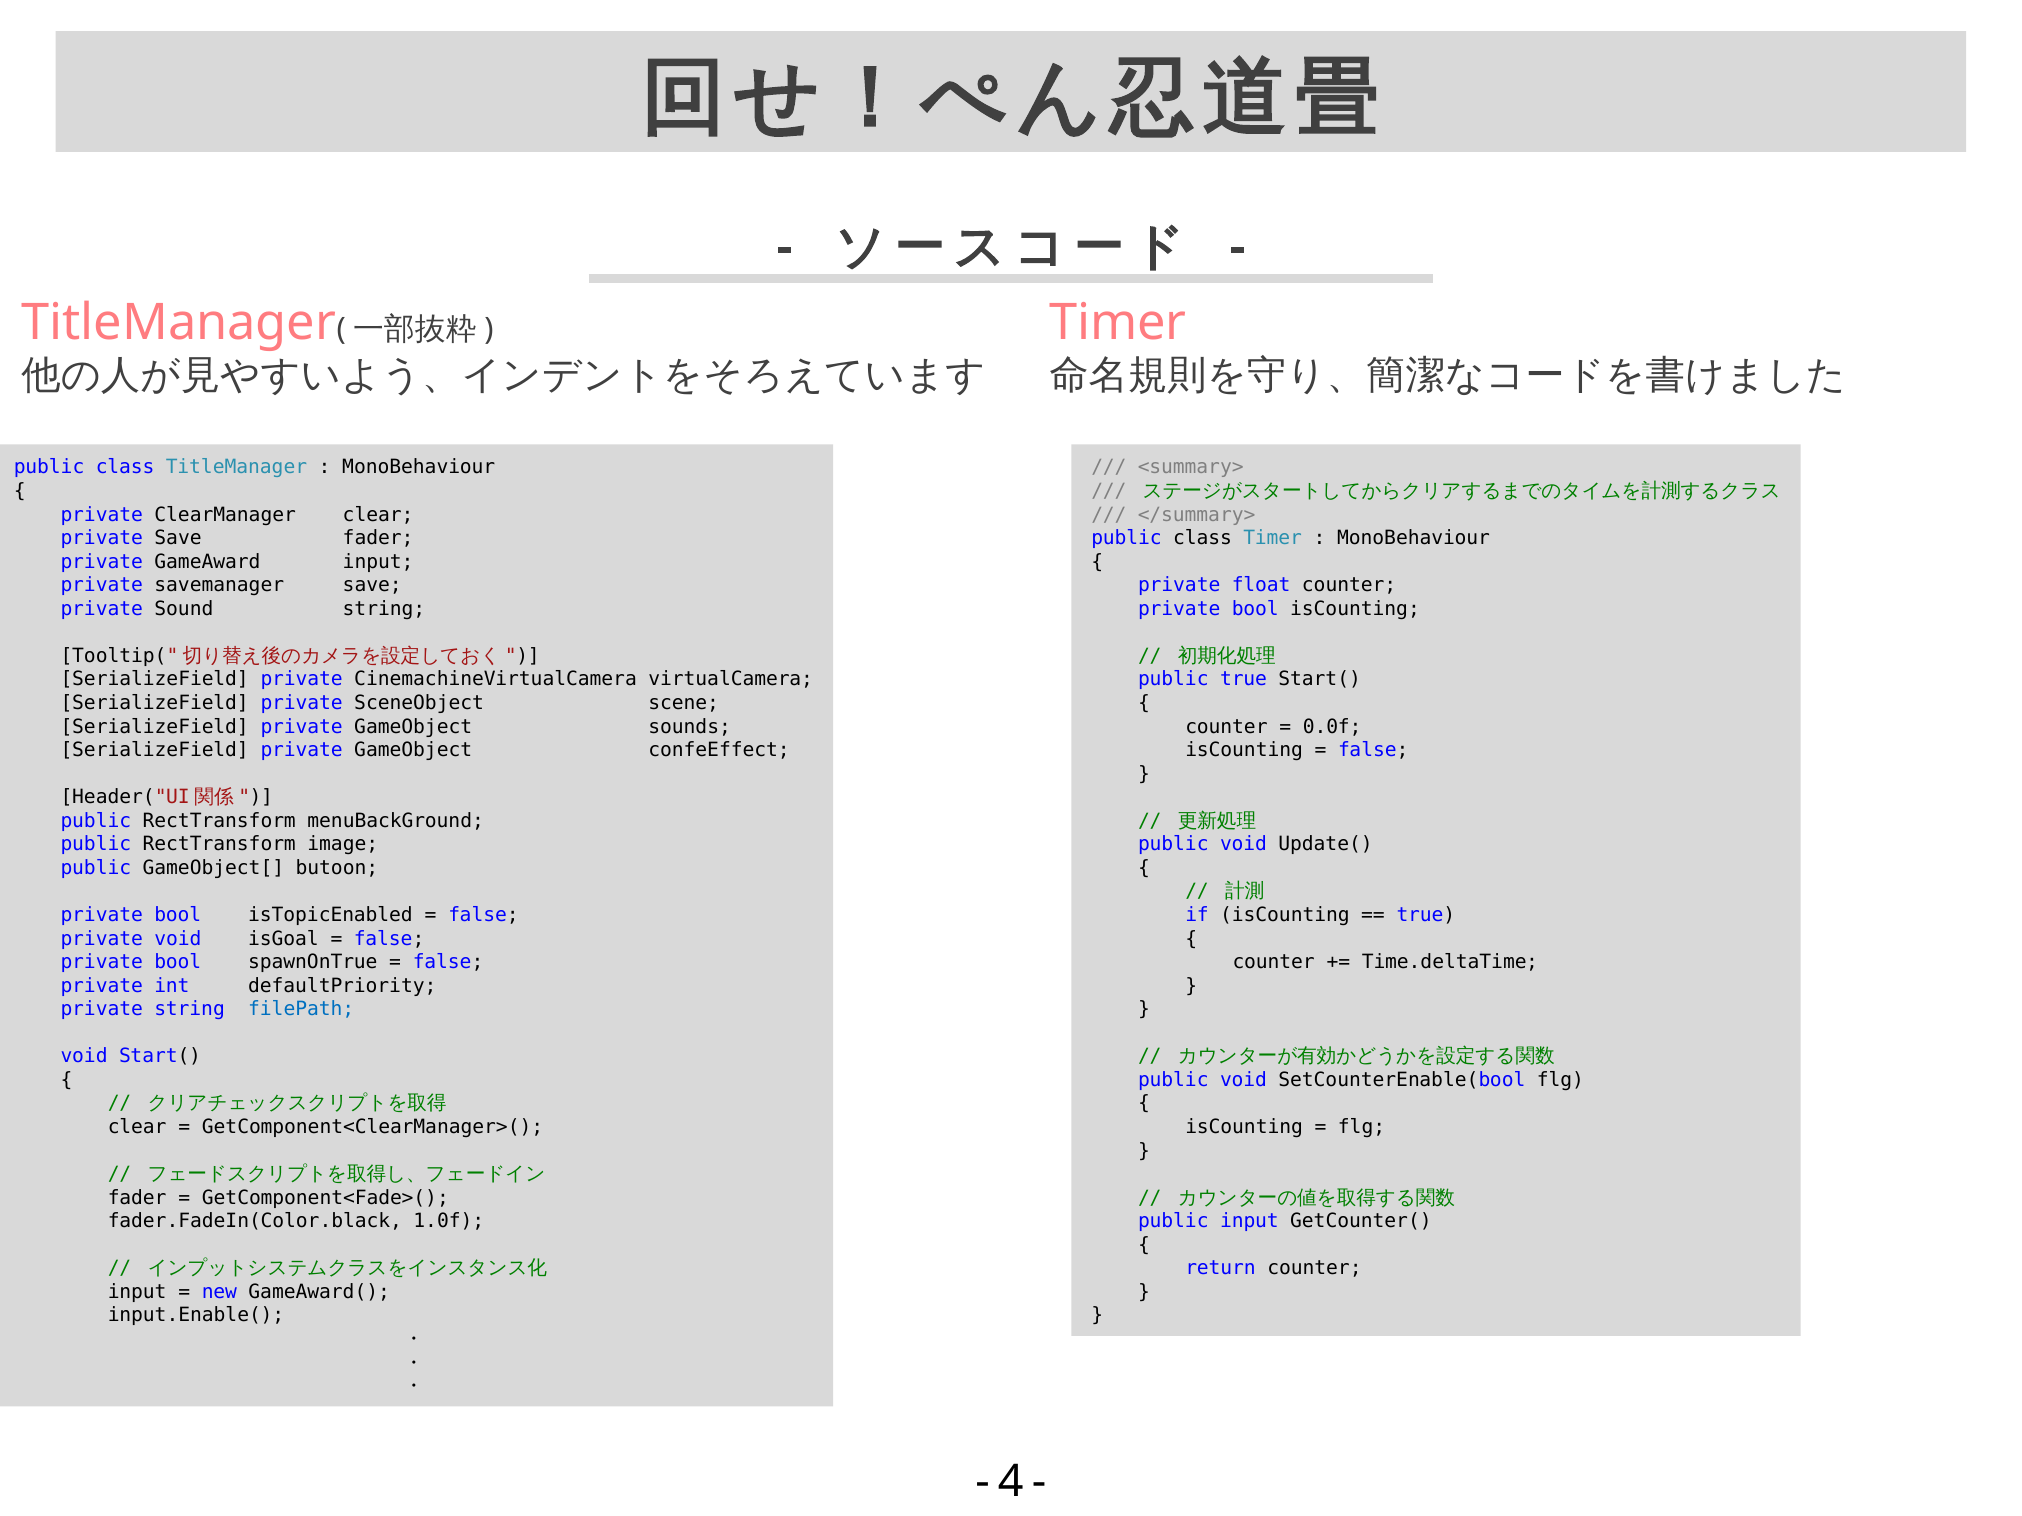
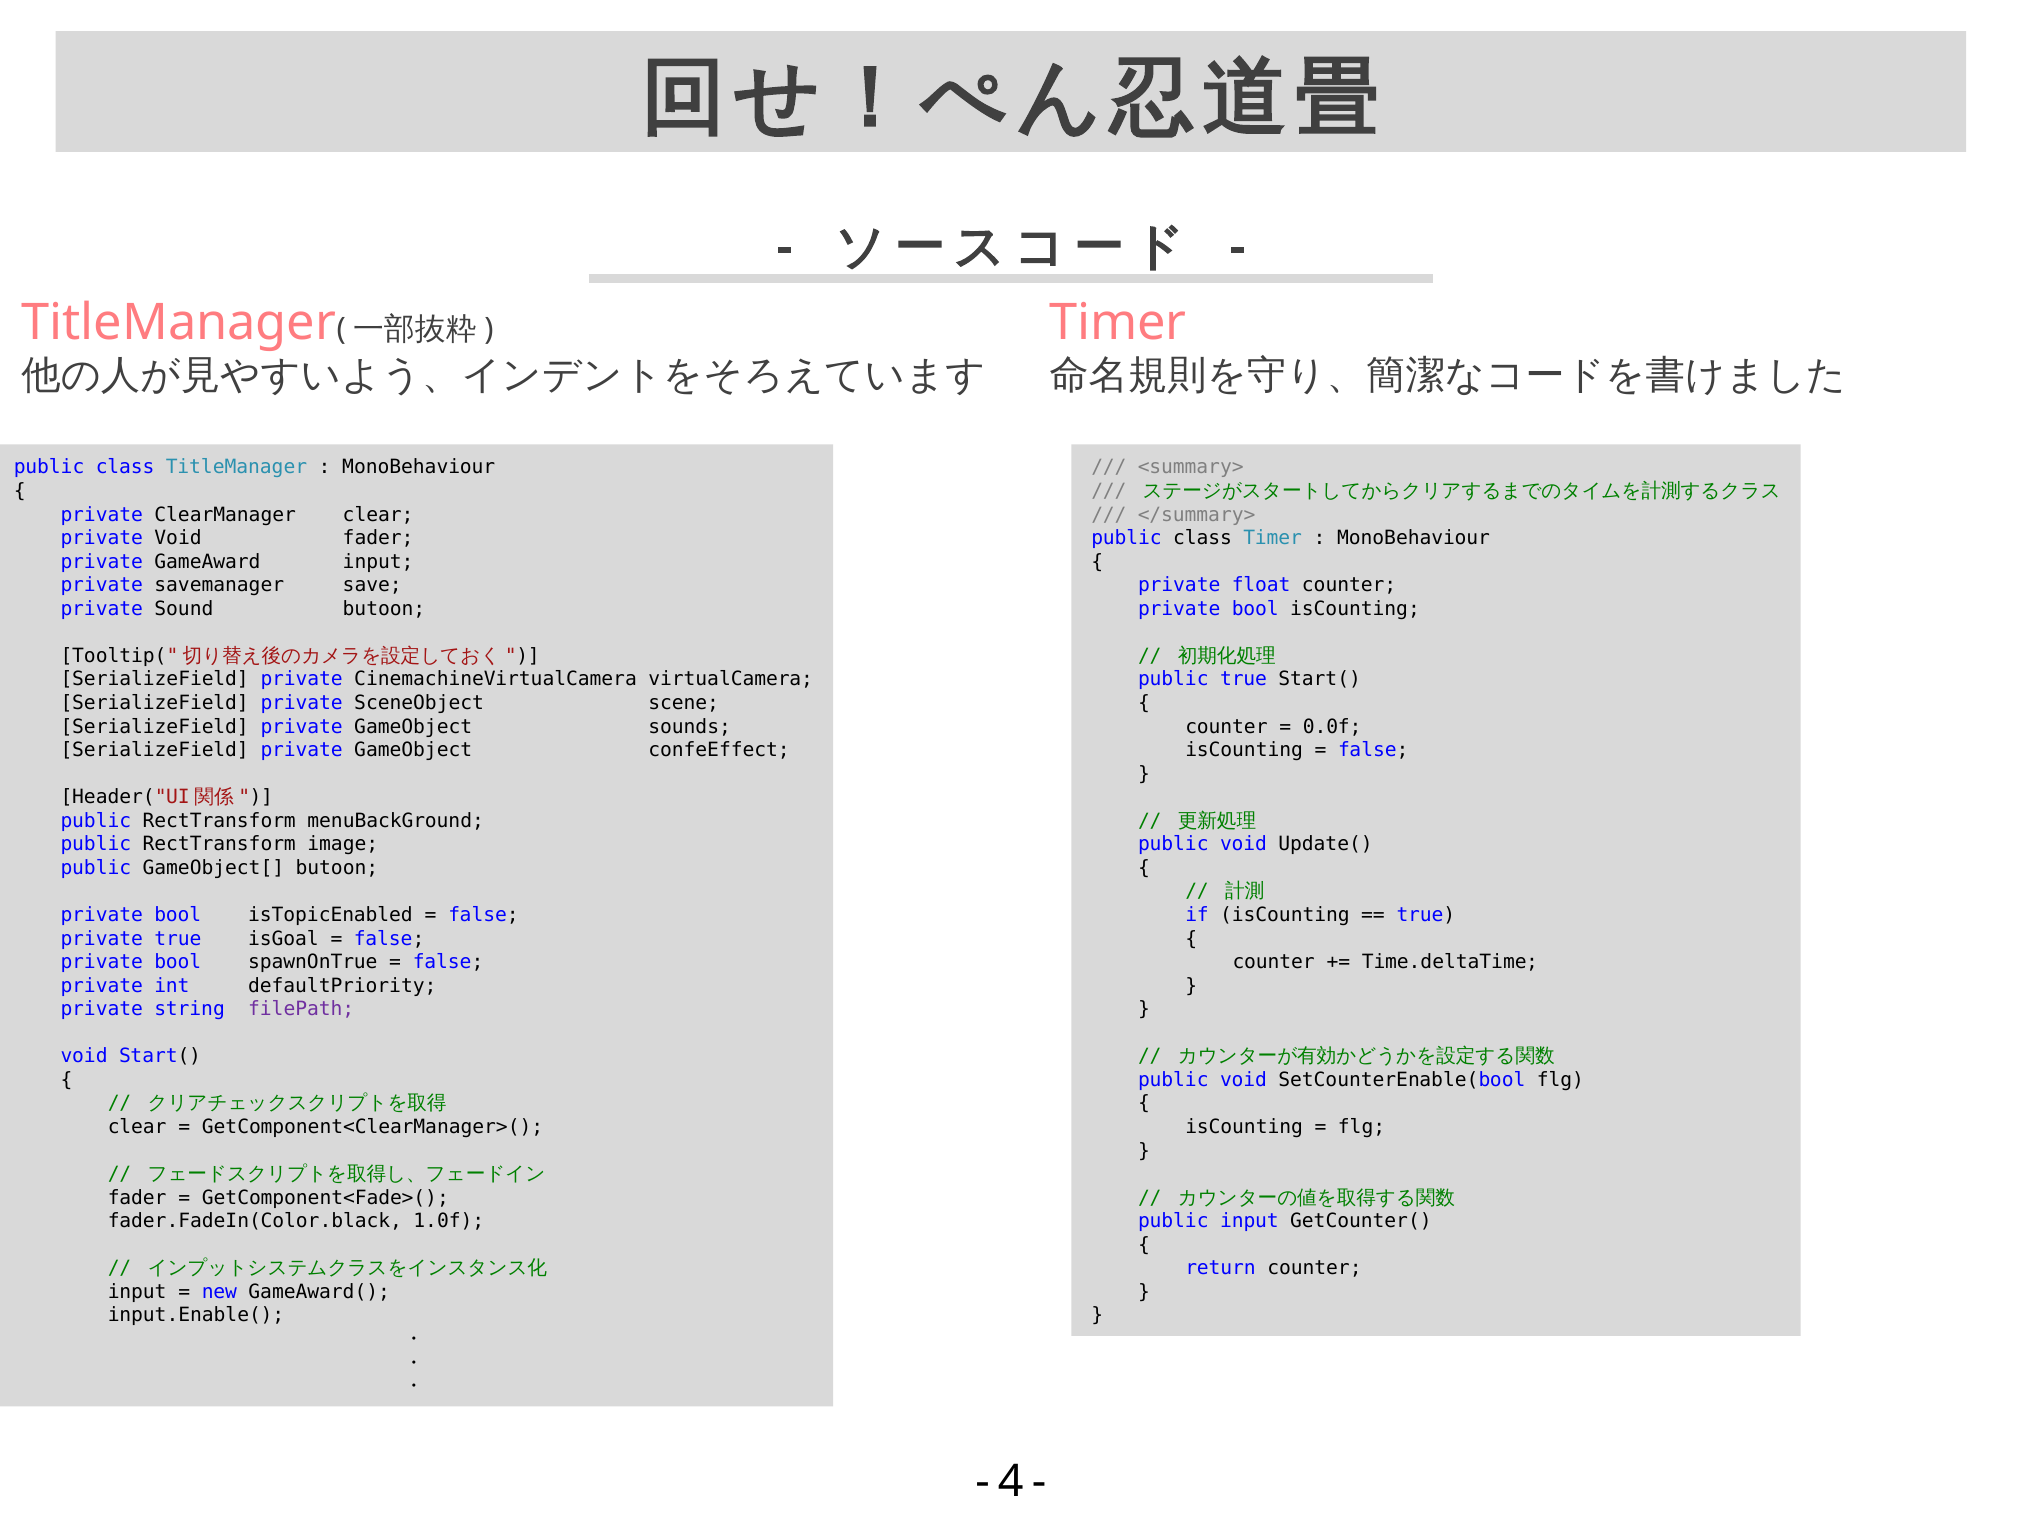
private Save: Save -> Void (178, 538)
Sound string: string -> butoon (384, 609)
private void: void -> true (178, 939)
filePath colour: blue -> purple (301, 1010)
